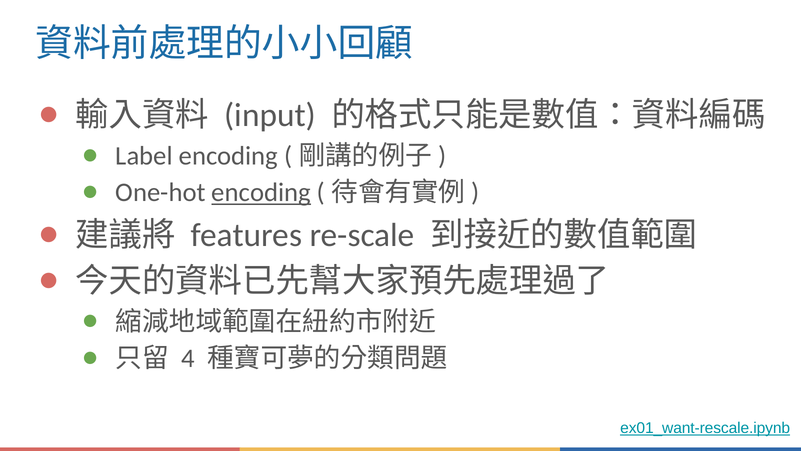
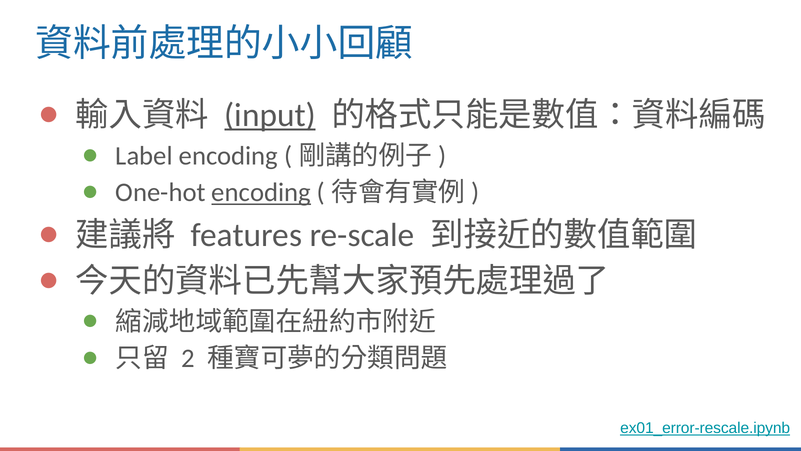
input underline: none -> present (270, 115)
4: 4 -> 2 (188, 358)
ex01_want-rescale.ipynb: ex01_want-rescale.ipynb -> ex01_error-rescale.ipynb (705, 428)
